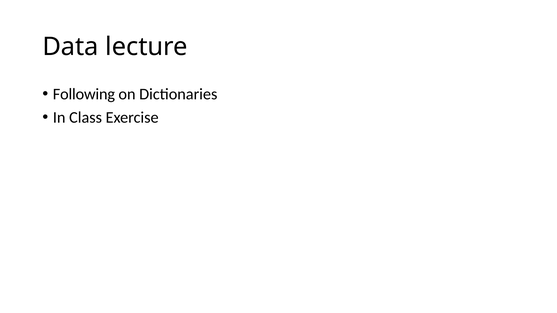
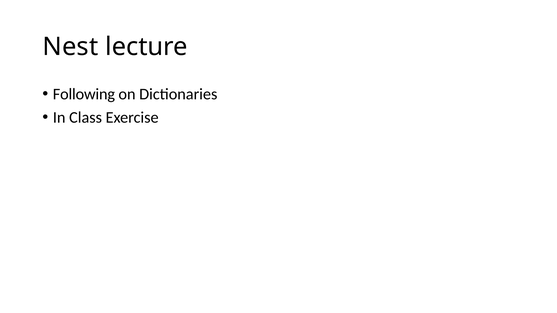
Data: Data -> Nest (70, 47)
